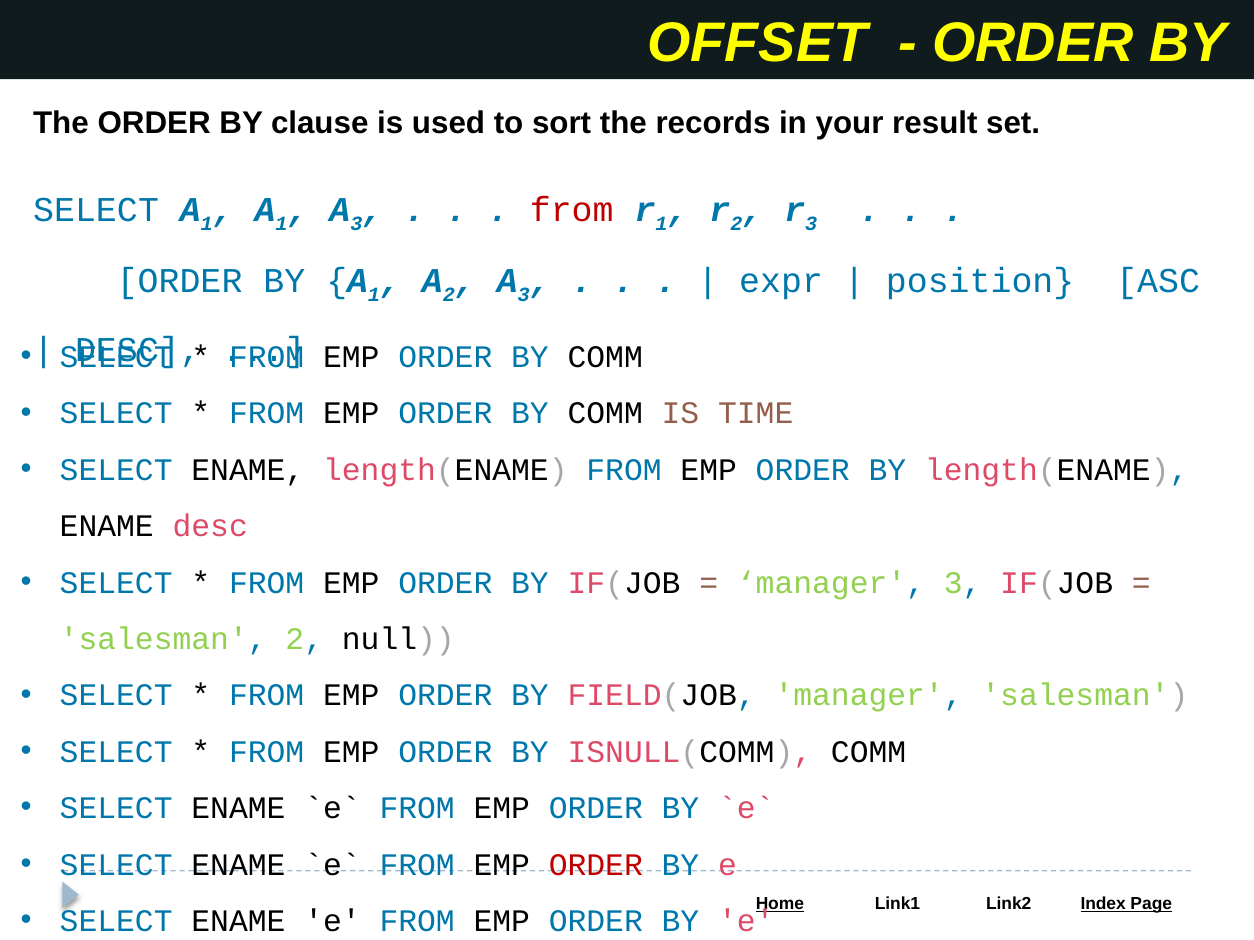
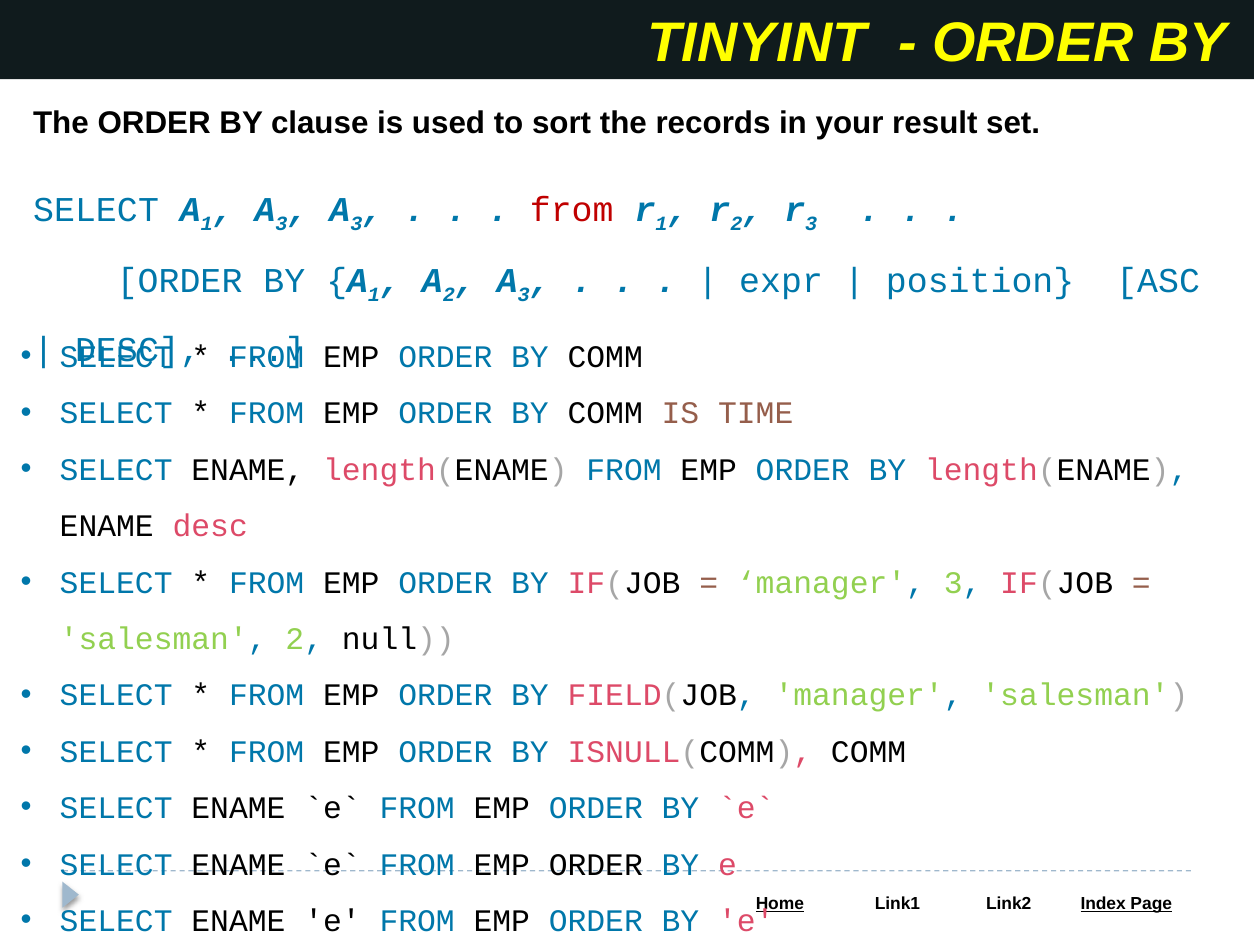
OFFSET: OFFSET -> TINYINT (757, 44)
1: 1 -> 3 (282, 224)
ORDER colour: red -> black (596, 865)
